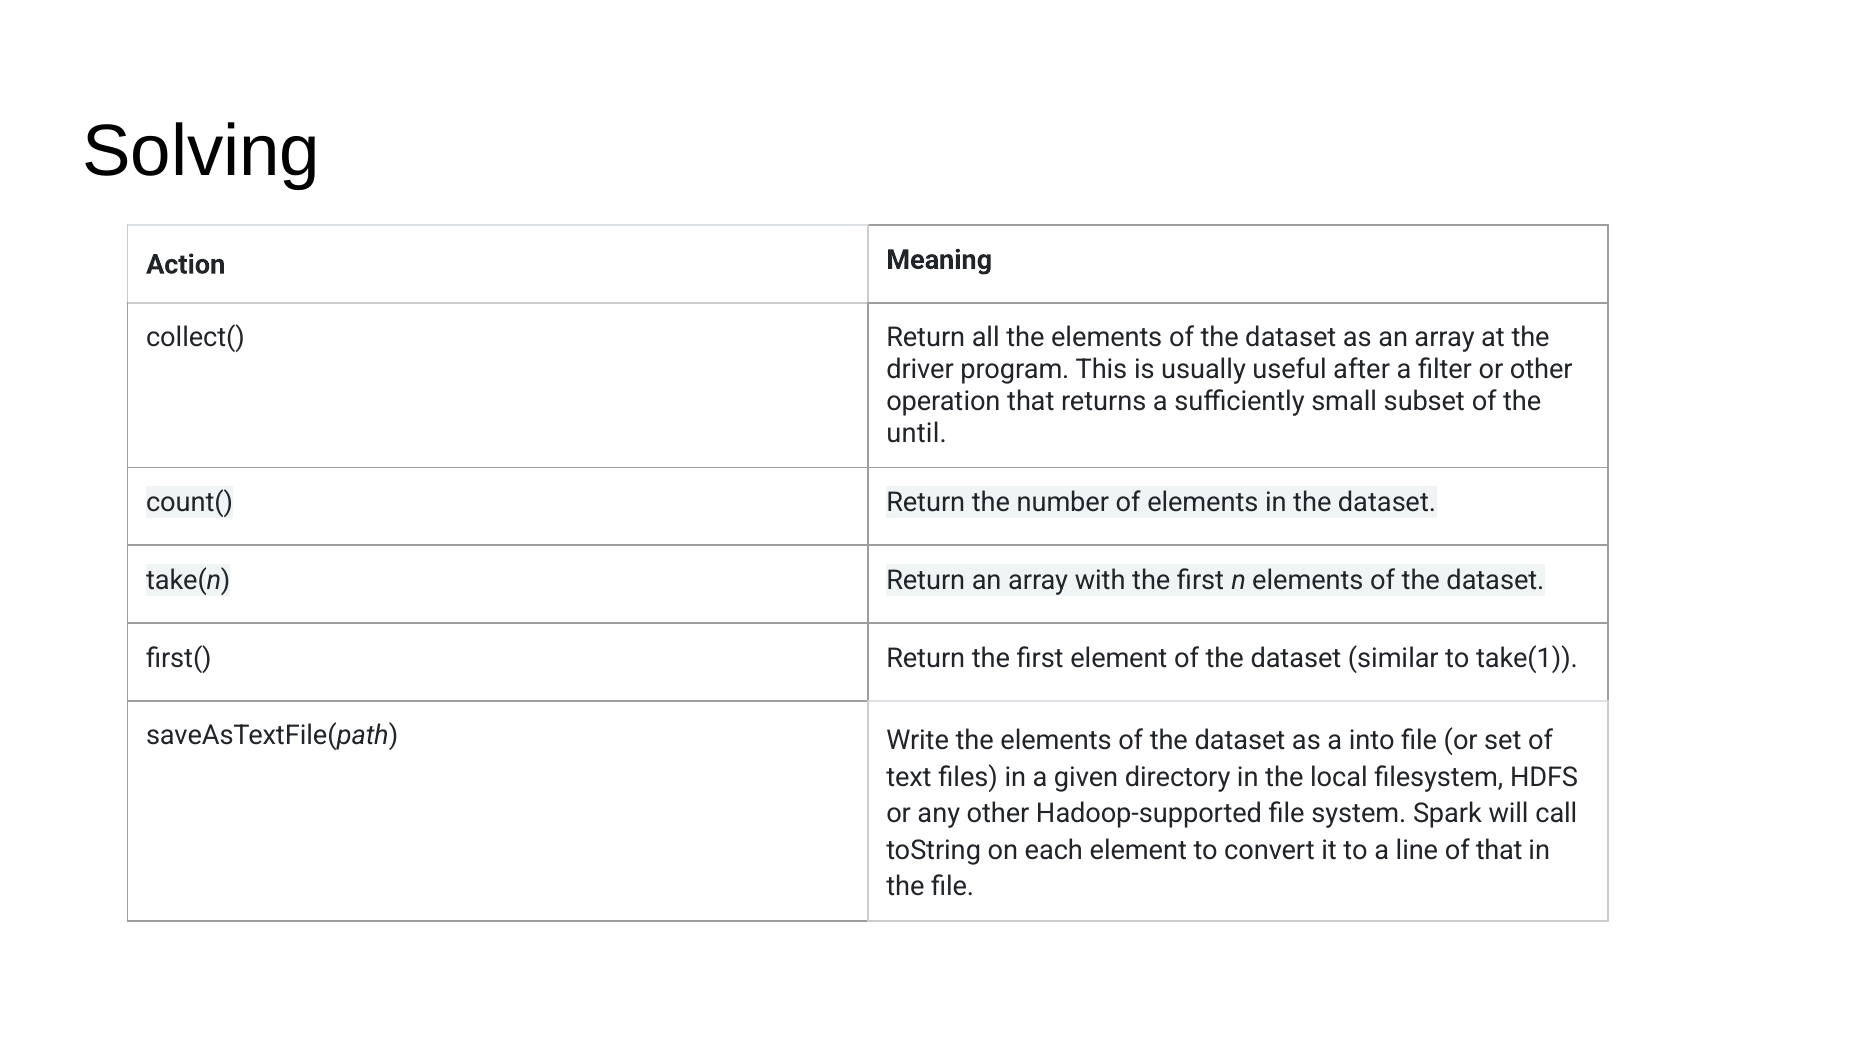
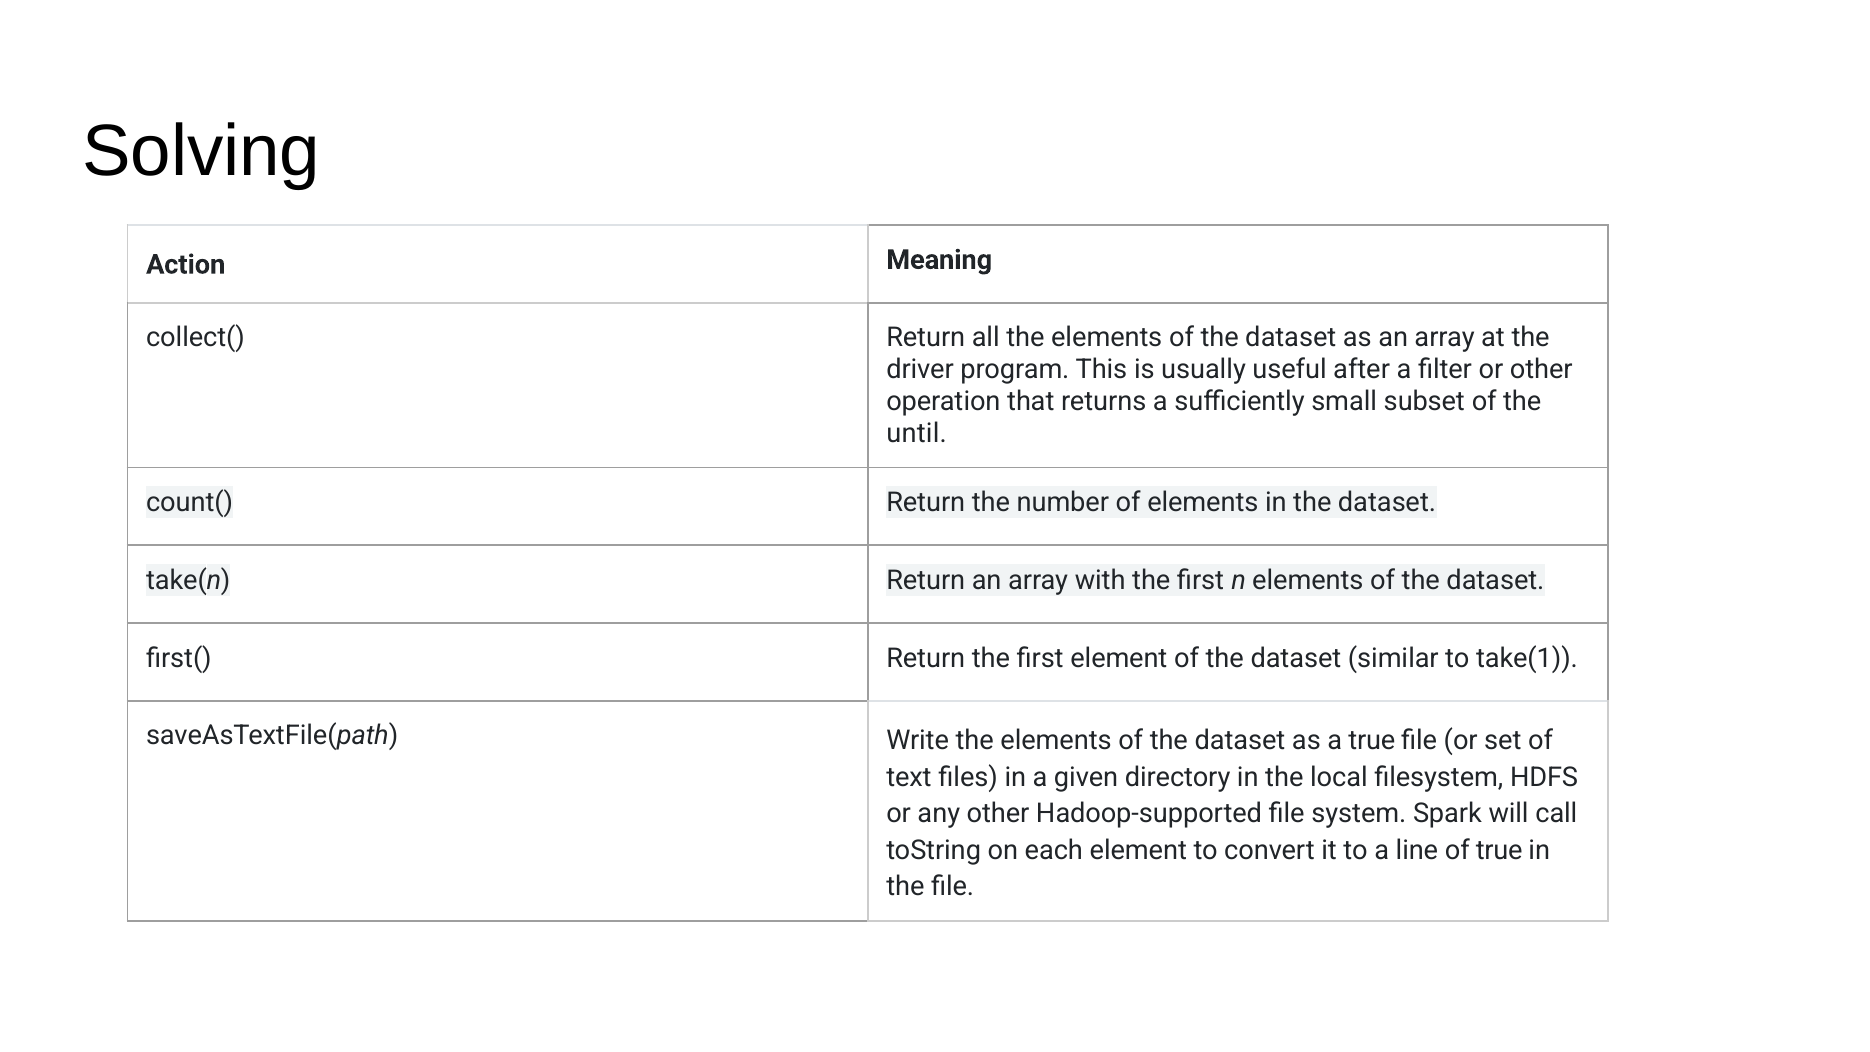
a into: into -> true (1372, 741)
of that: that -> true (1499, 850)
